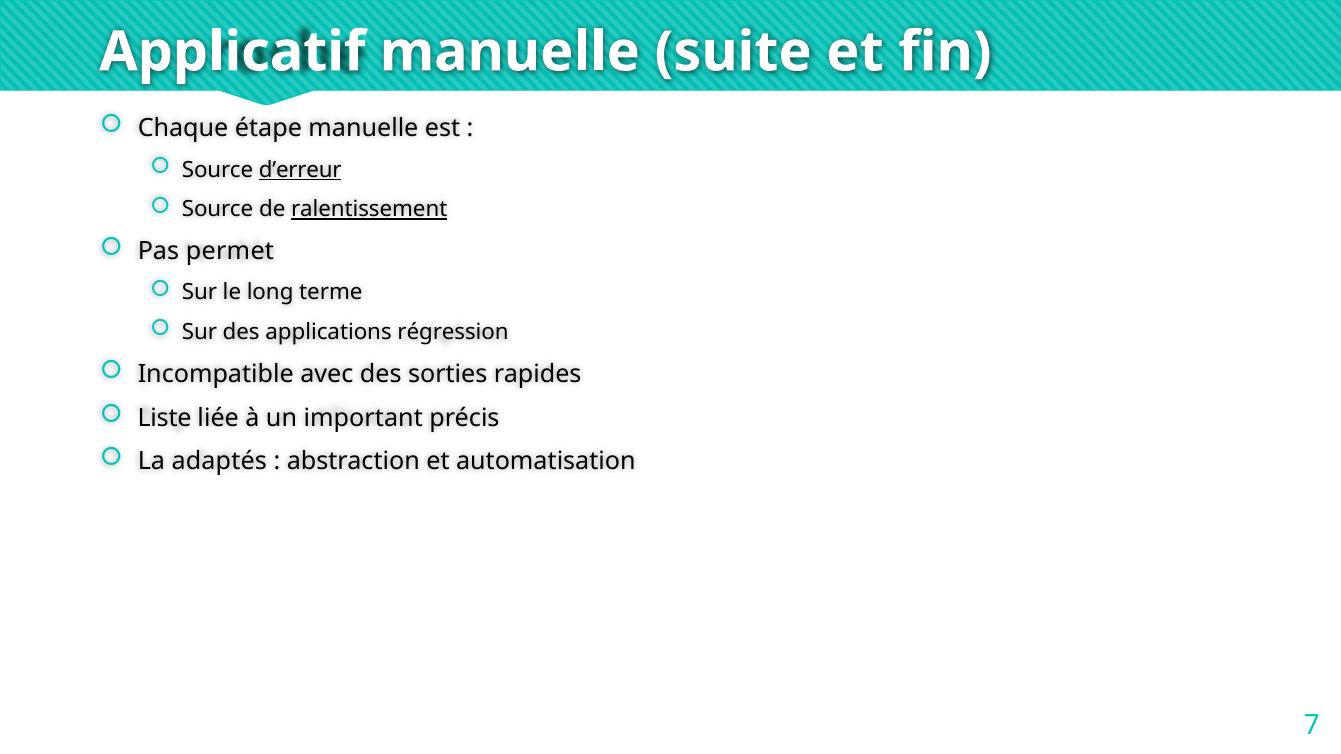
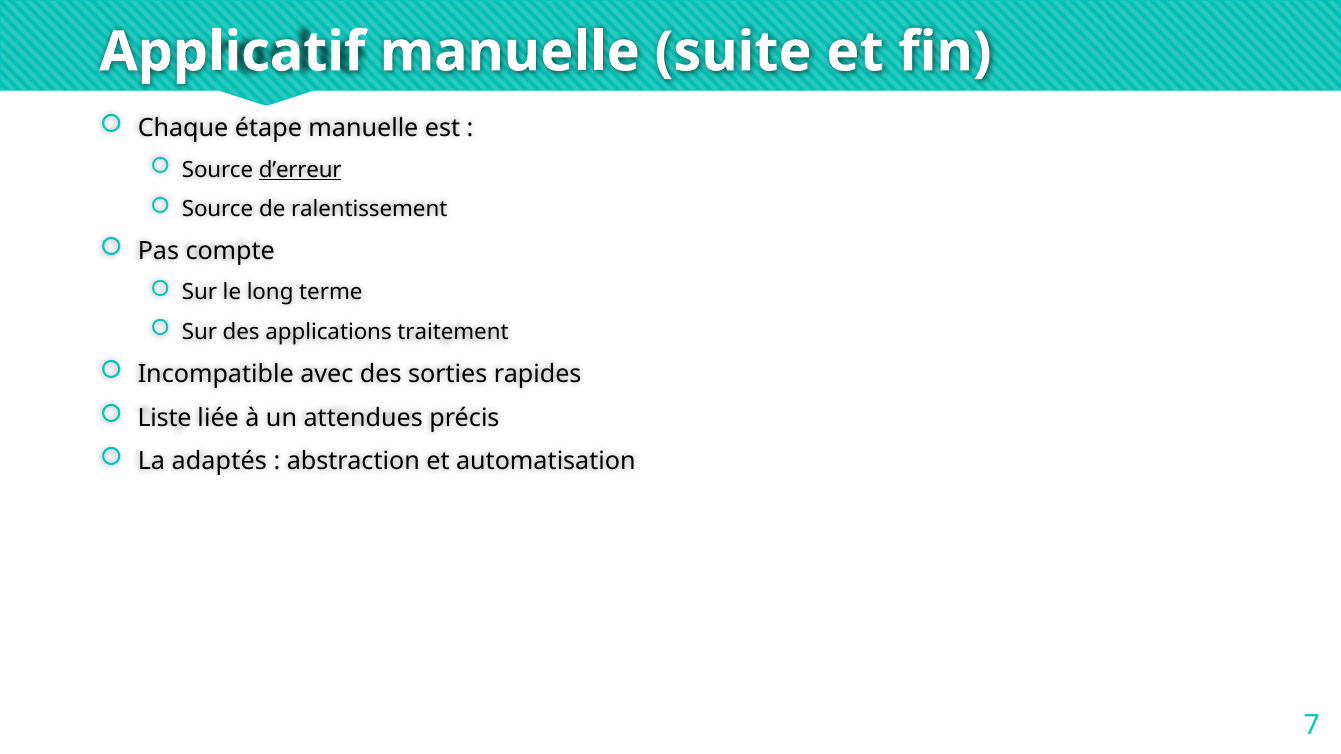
ralentissement underline: present -> none (369, 209)
permet: permet -> compte (230, 252)
régression: régression -> traitement (453, 332)
important: important -> attendues (363, 418)
